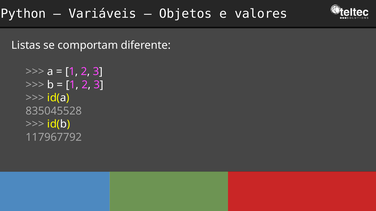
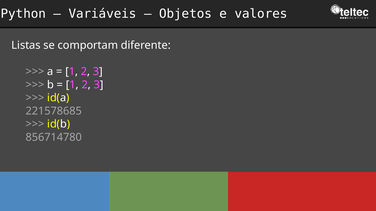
835045528: 835045528 -> 221578685 (54, 111)
117967792: 117967792 -> 856714780 (54, 138)
